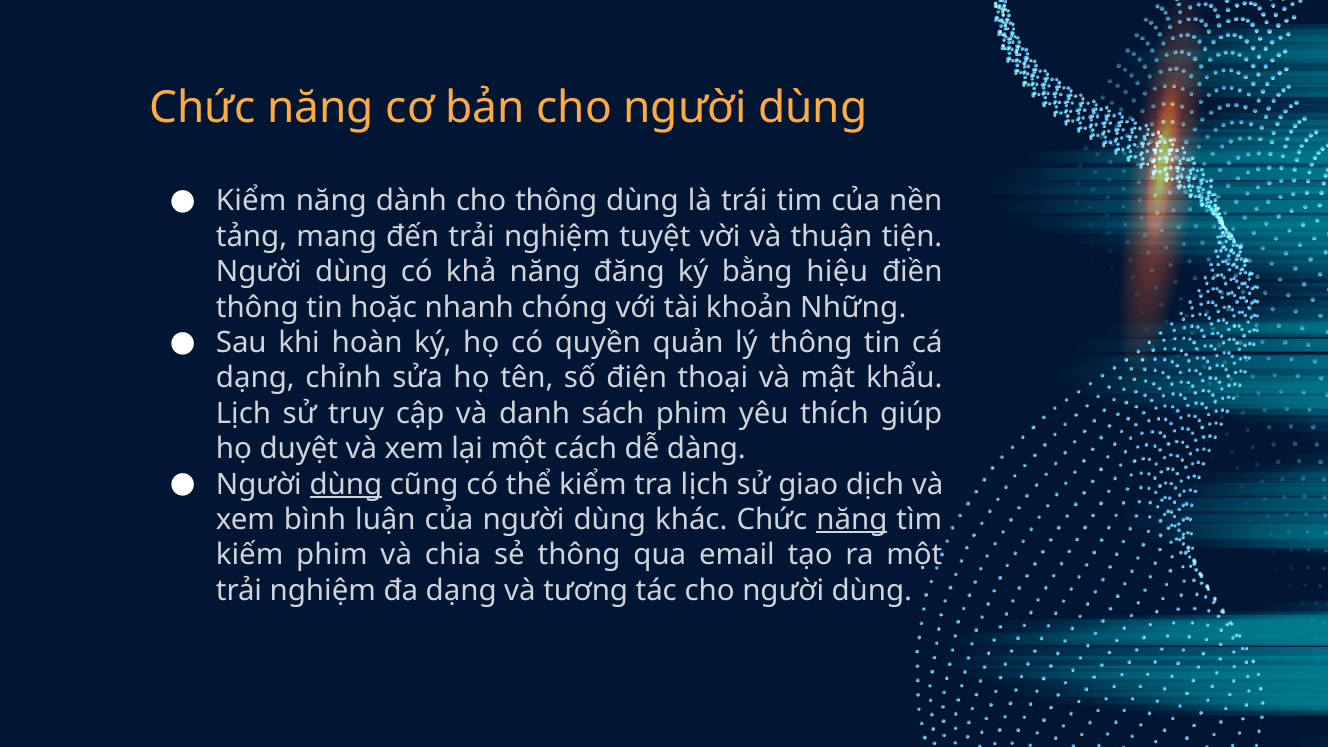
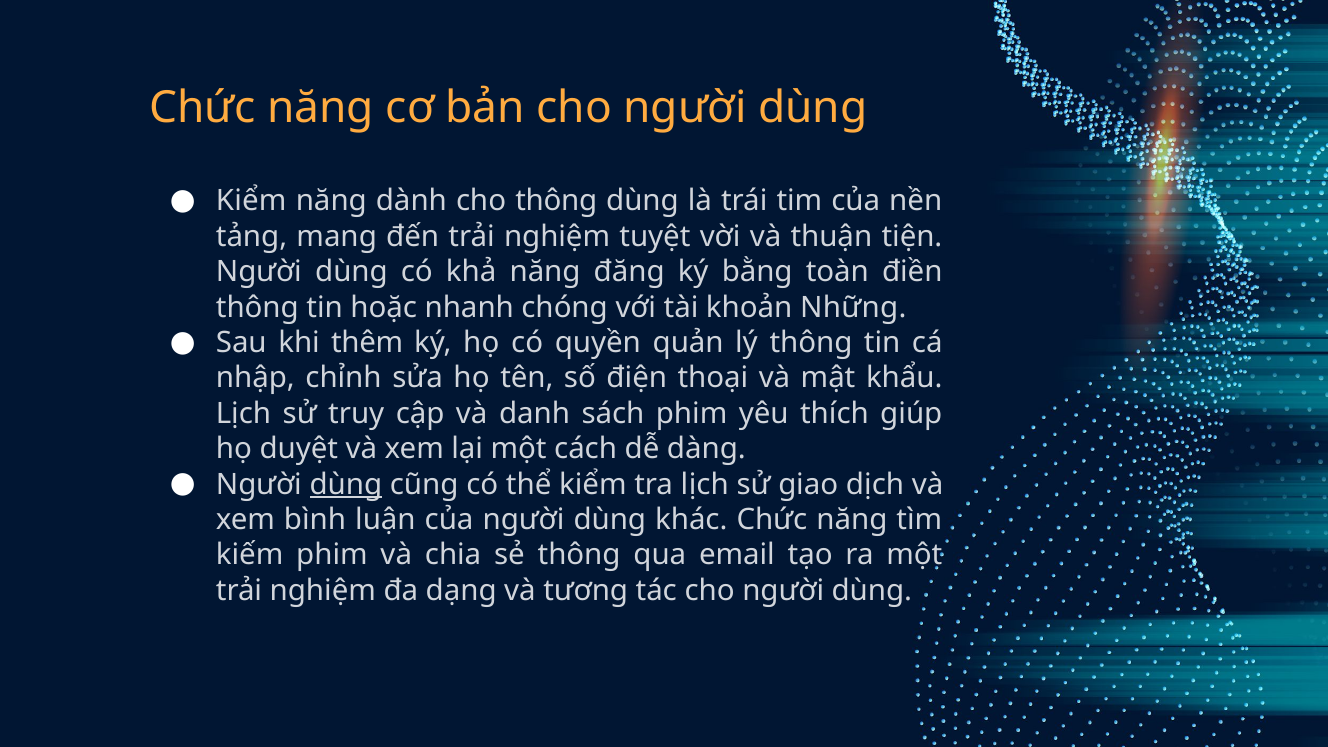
hiệu: hiệu -> toàn (837, 272)
hoàn: hoàn -> thêm (367, 343)
dạng: dạng -> nhập (255, 378)
năng underline: present -> none (852, 520)
